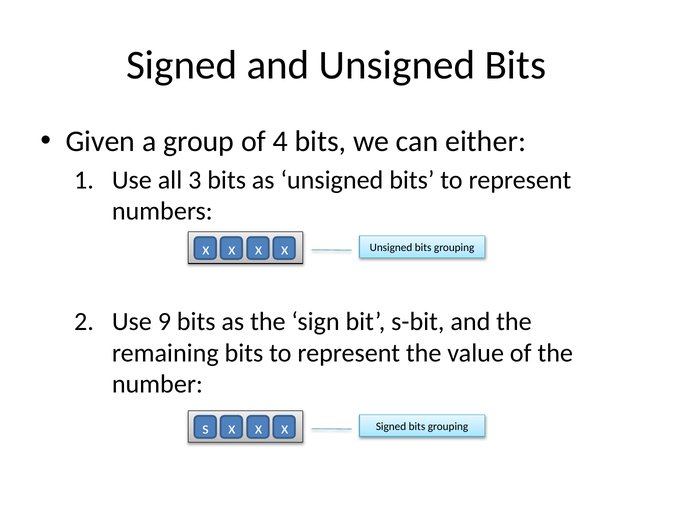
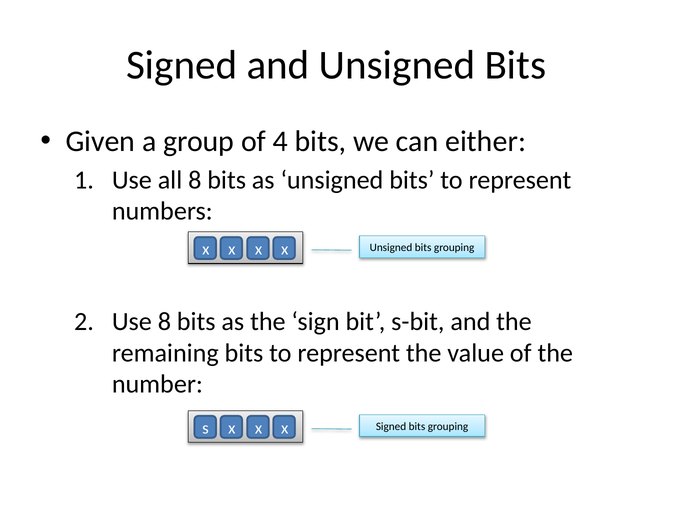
all 3: 3 -> 8 (195, 180)
Use 9: 9 -> 8 (164, 321)
